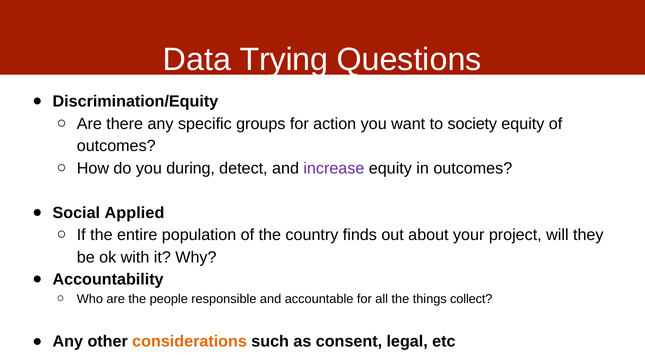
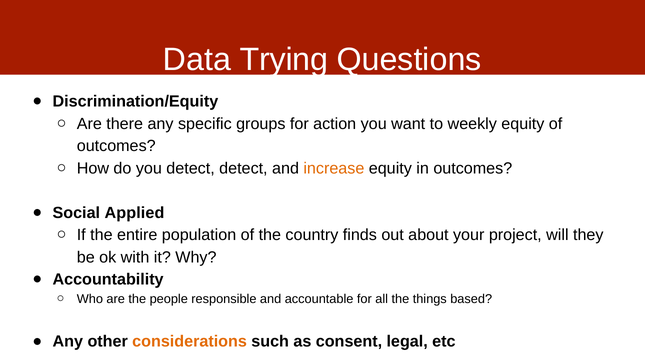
society: society -> weekly (472, 124)
you during: during -> detect (191, 168)
increase colour: purple -> orange (334, 168)
collect: collect -> based (471, 299)
